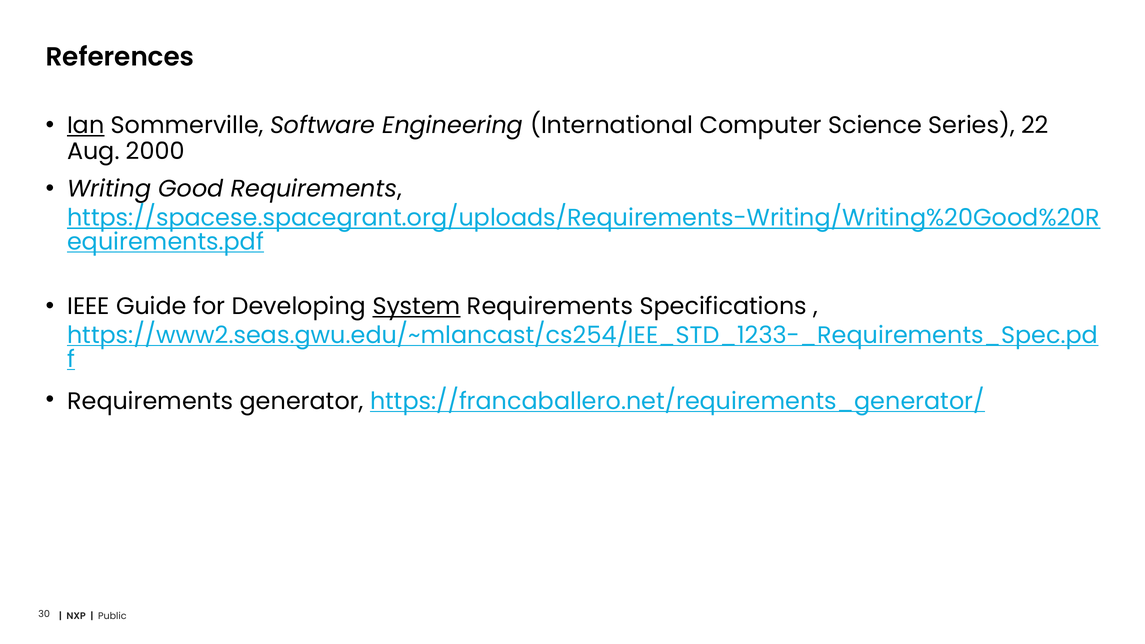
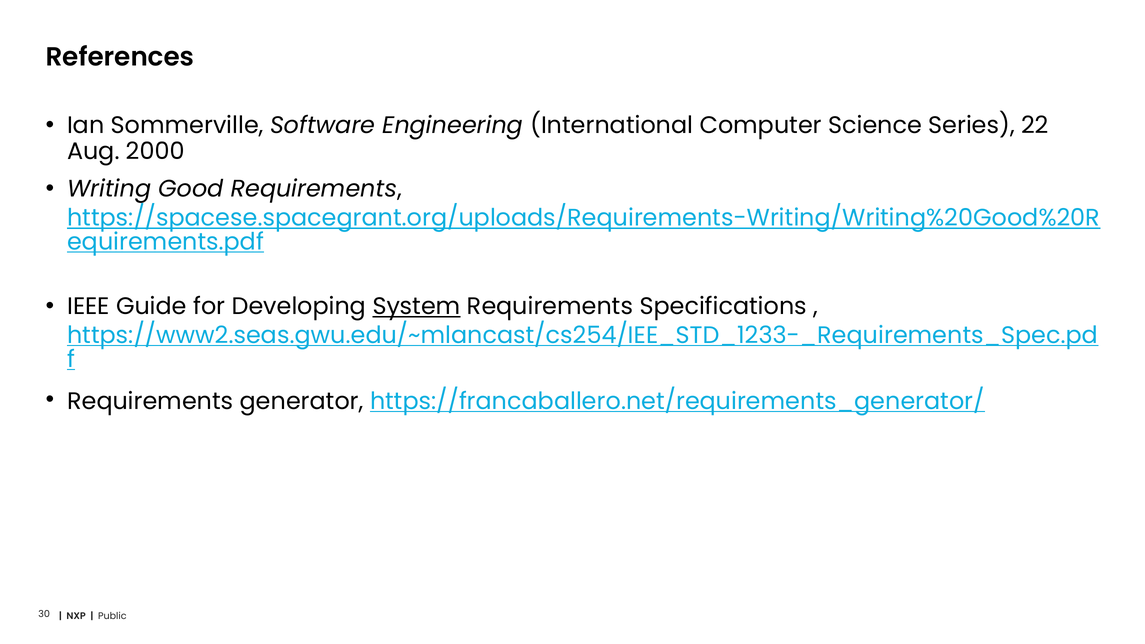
Ian underline: present -> none (86, 125)
